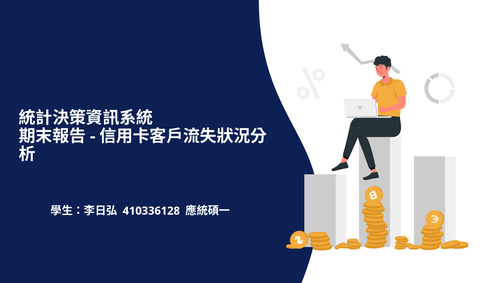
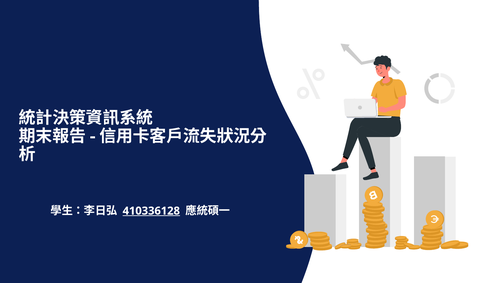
410336128 underline: none -> present (151, 211)
